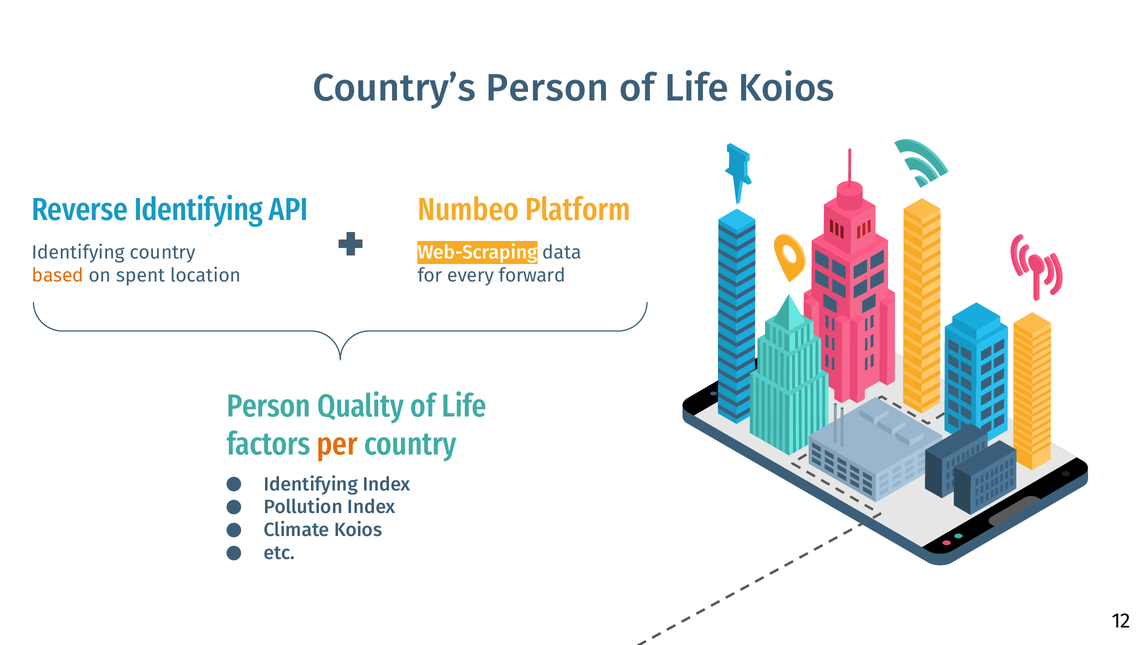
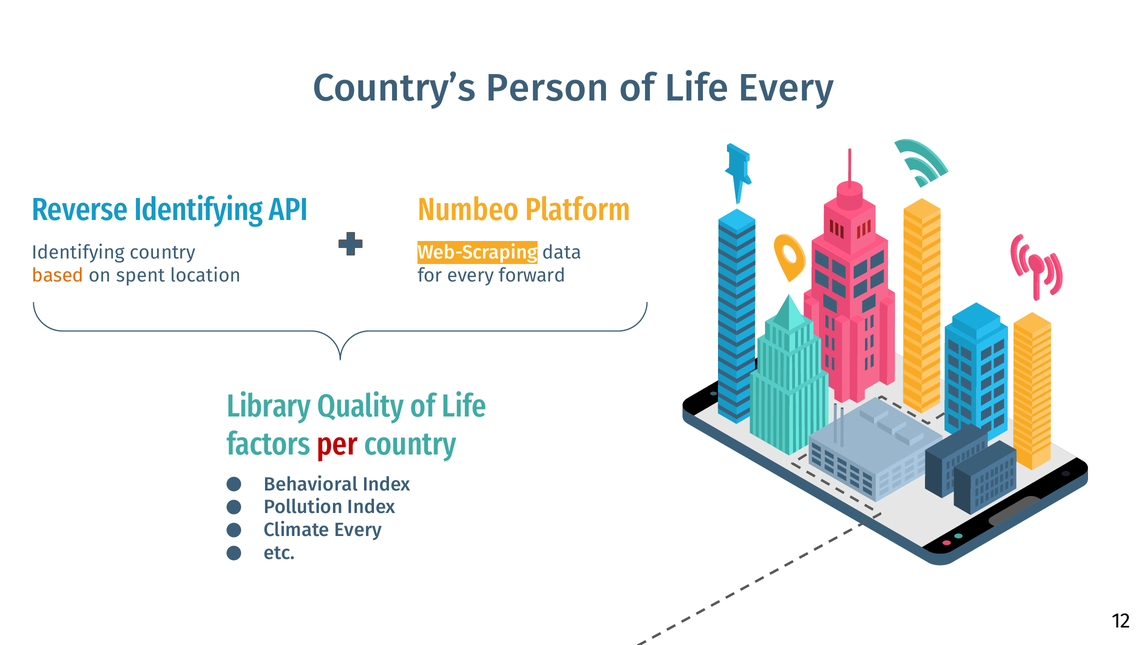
Life Koios: Koios -> Every (786, 88)
Person: Person -> Library (269, 406)
per colour: orange -> red (337, 445)
Identifying: Identifying -> Behavioral (311, 484)
Climate Koios: Koios -> Every (358, 530)
